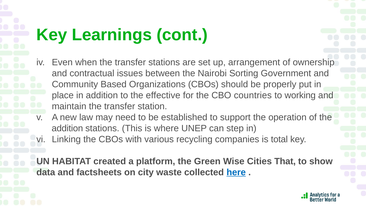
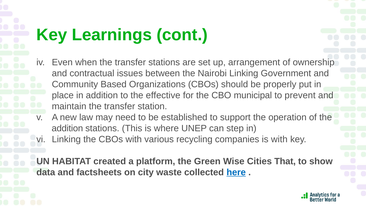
Nairobi Sorting: Sorting -> Linking (244, 73)
countries: countries -> municipal (253, 95)
working: working -> prevent (300, 95)
is total: total -> with (279, 139)
